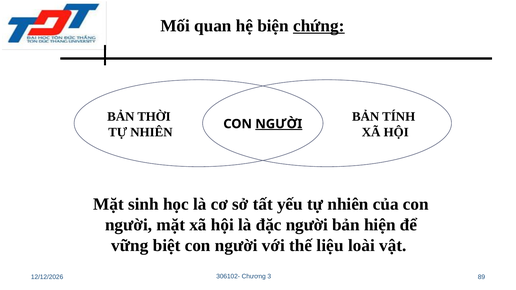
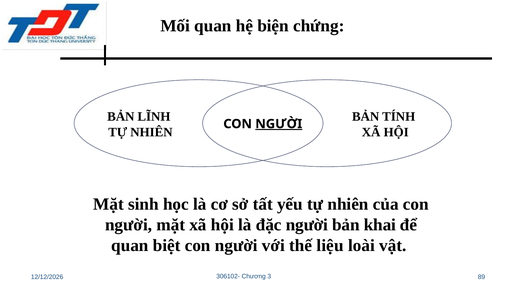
chứng underline: present -> none (319, 26)
THỜI: THỜI -> LĨNH (154, 117)
hiện: hiện -> khai (380, 225)
vững: vững -> quan (130, 246)
